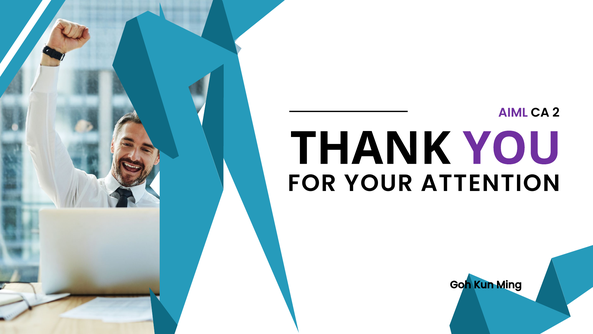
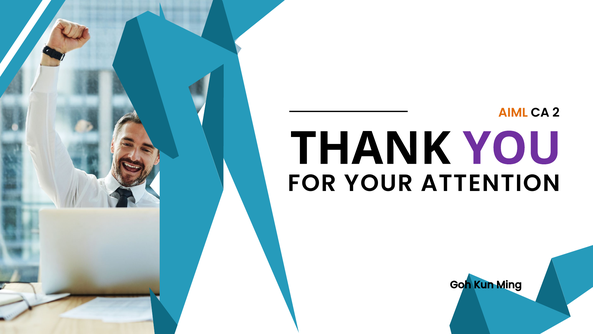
AIML colour: purple -> orange (513, 113)
